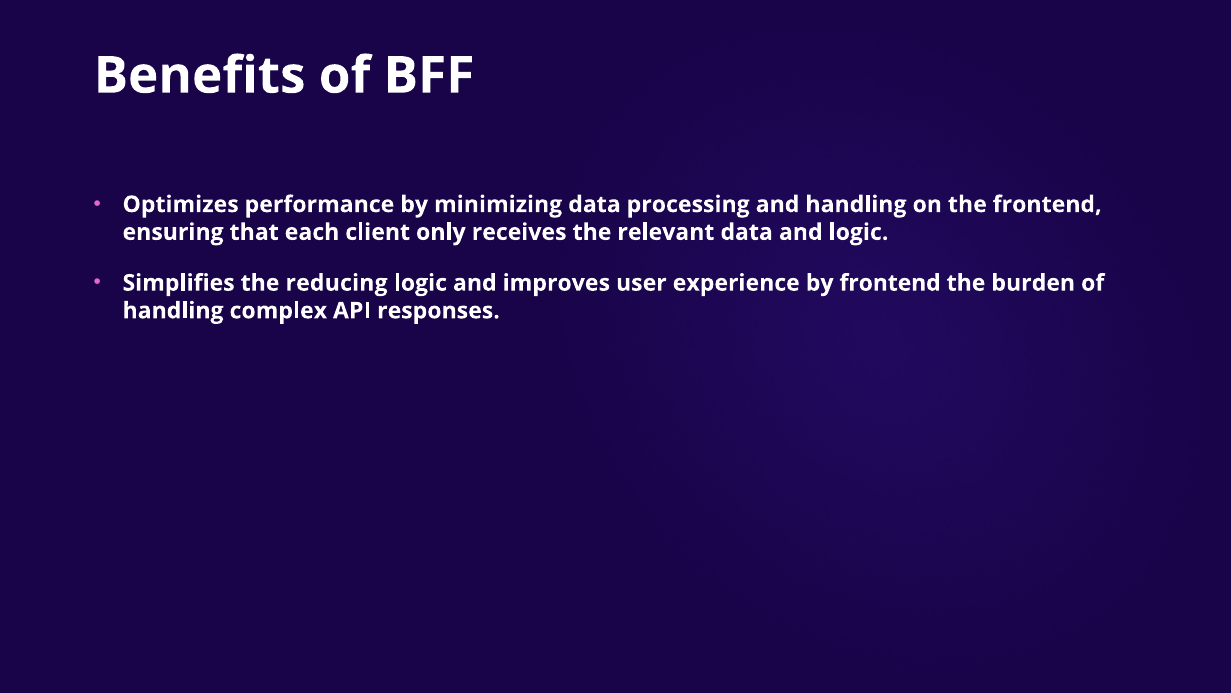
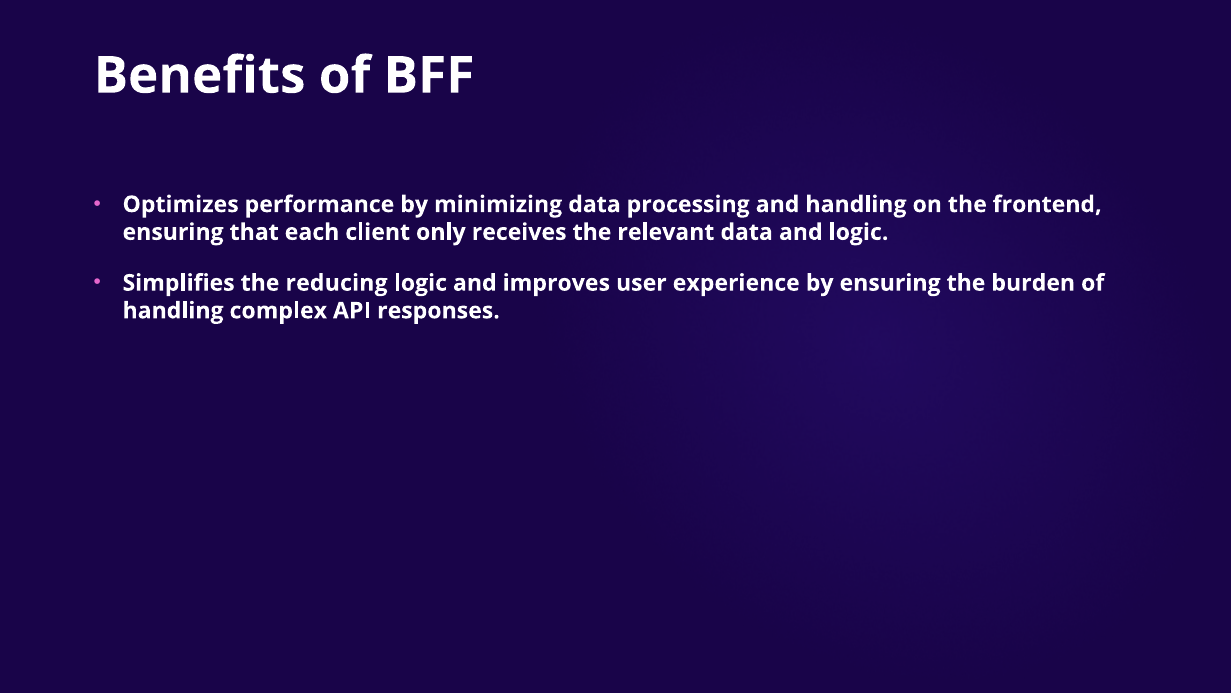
by frontend: frontend -> ensuring (890, 283)
